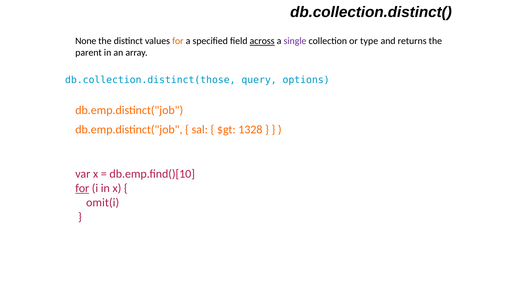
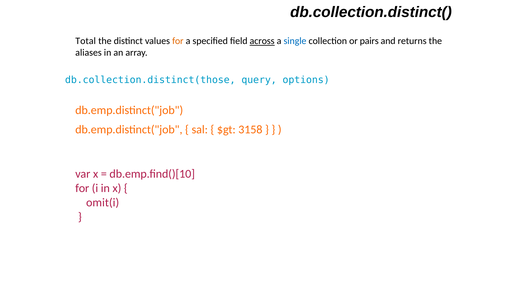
None: None -> Total (86, 41)
single colour: purple -> blue (295, 41)
type: type -> pairs (369, 41)
parent: parent -> aliases (89, 53)
1328: 1328 -> 3158 (250, 130)
for underline: present -> none (82, 188)
